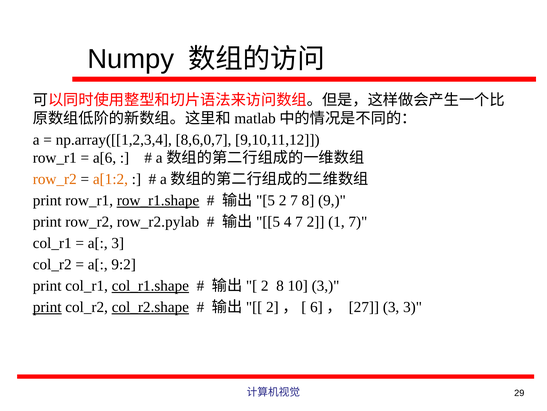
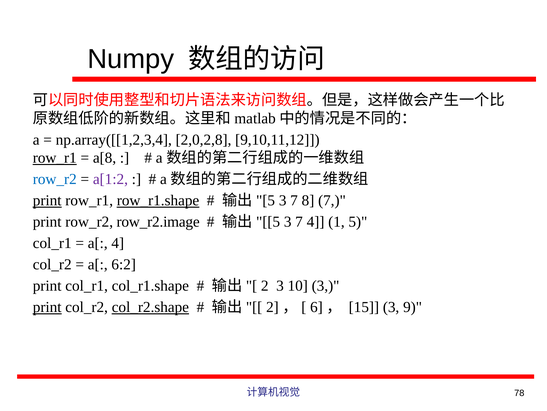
8,6,0,7: 8,6,0,7 -> 2,0,2,8 (204, 139)
row_r1 underline: none -> present (55, 158)
a[6: a[6 -> a[8 (105, 158)
row_r2 colour: orange -> blue (55, 179)
a[1:2 colour: orange -> purple (110, 179)
print underline: none -> present (47, 200)
2: 2 -> 3 (283, 200)
8 9: 9 -> 7 (332, 200)
row_r2.pylab: row_r2.pylab -> row_r2.image (158, 221)
4: 4 -> 3 (288, 221)
7 2: 2 -> 4 (316, 221)
1 7: 7 -> 5 (358, 221)
a[ 3: 3 -> 4 (118, 243)
9:2: 9:2 -> 6:2 (124, 264)
col_r1.shape underline: present -> none (150, 285)
2 8: 8 -> 3 (280, 285)
27: 27 -> 15 (364, 307)
3 3: 3 -> 9 (413, 307)
29: 29 -> 78 (519, 392)
